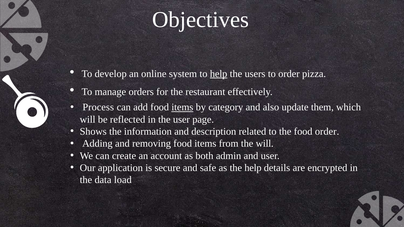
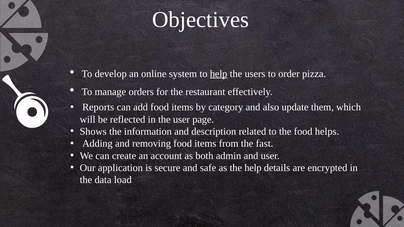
Process: Process -> Reports (98, 107)
items underline: present -> none (182, 107)
food order: order -> helps (327, 132)
the will: will -> fast (265, 144)
